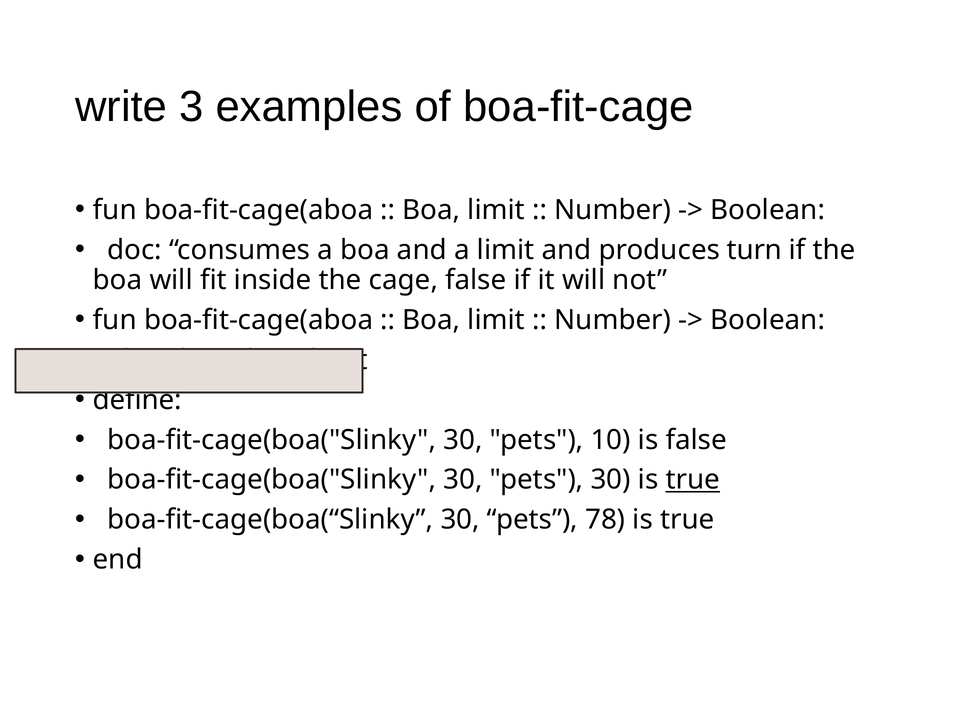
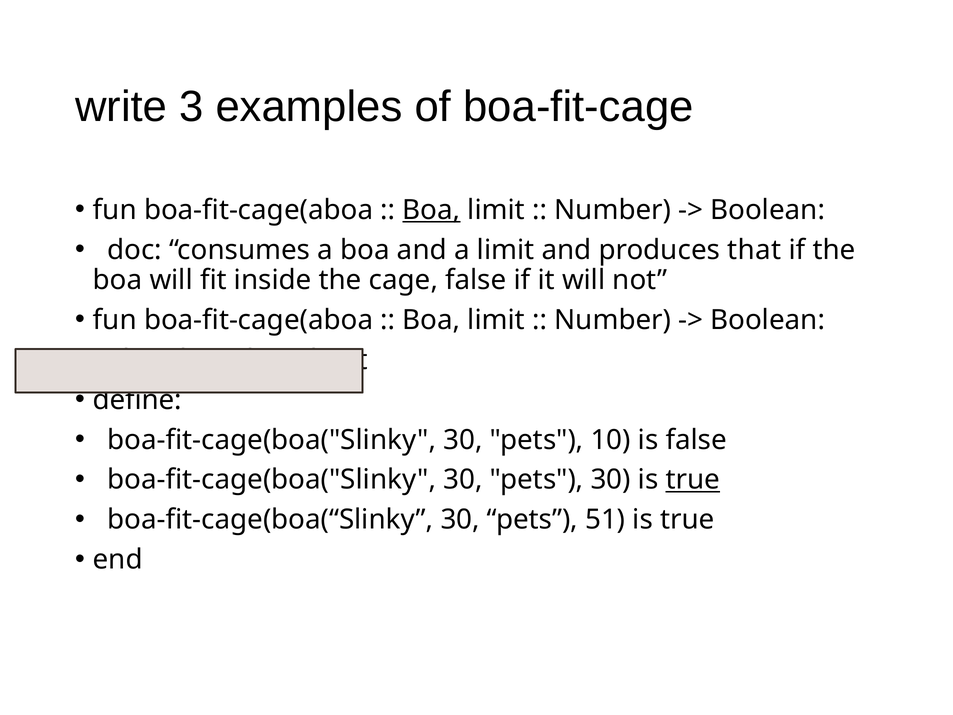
Boa underline: none -> present (431, 210)
turn: turn -> that (754, 250)
78: 78 -> 51 (605, 520)
